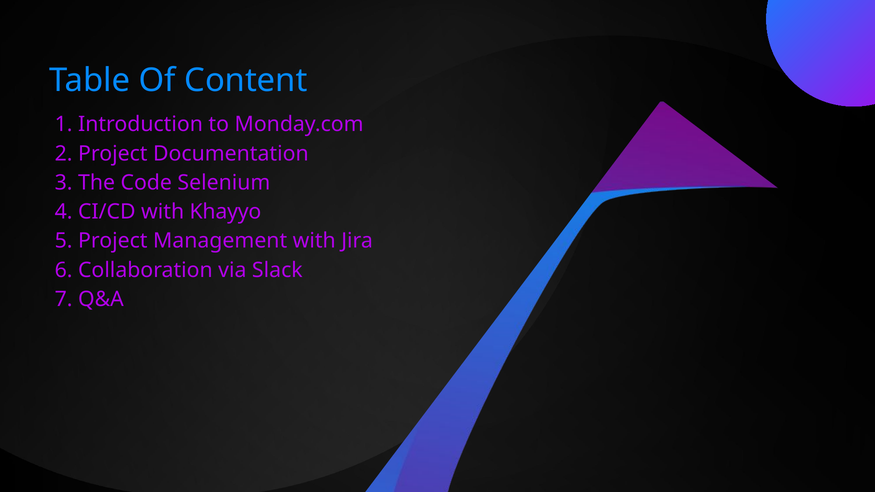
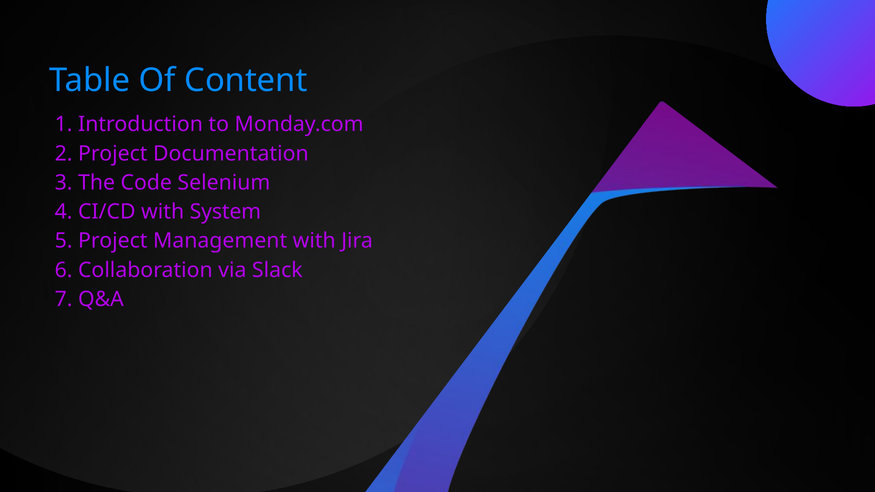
Khayyo: Khayyo -> System (225, 212)
